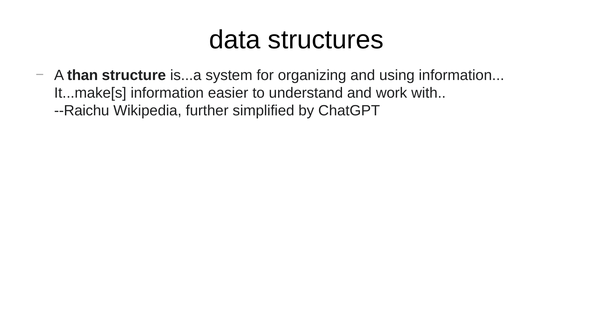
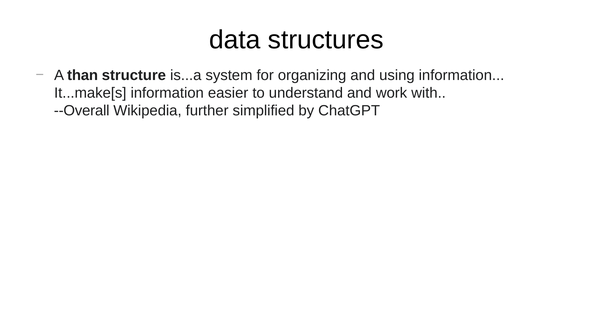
--Raichu: --Raichu -> --Overall (82, 111)
